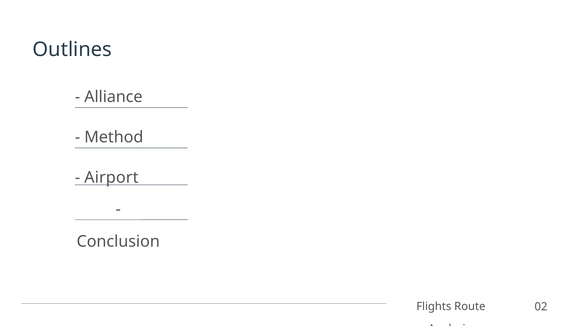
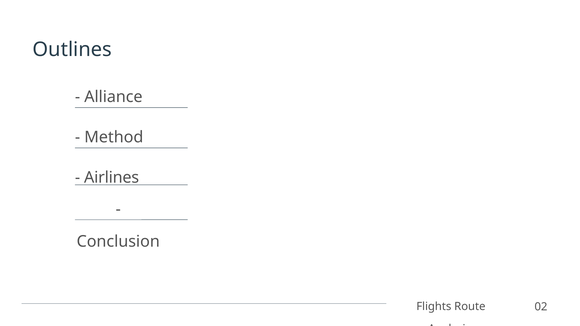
Airport: Airport -> Airlines (112, 178)
